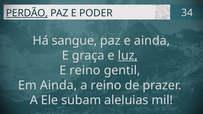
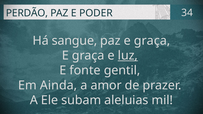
PERDÃO underline: present -> none (27, 13)
paz e ainda: ainda -> graça (152, 41)
E reino: reino -> fonte (85, 71)
a reino: reino -> amor (106, 85)
